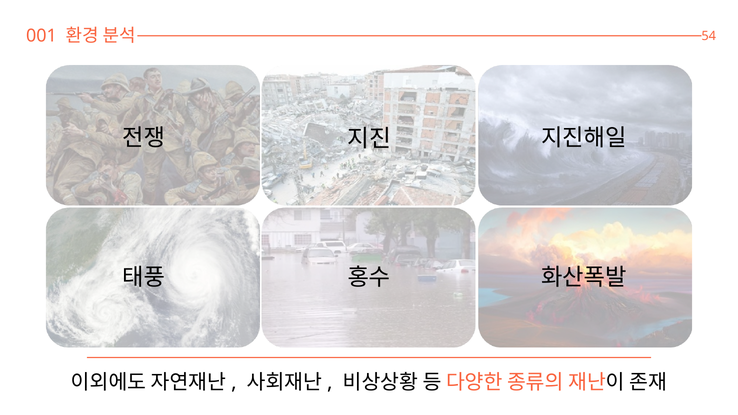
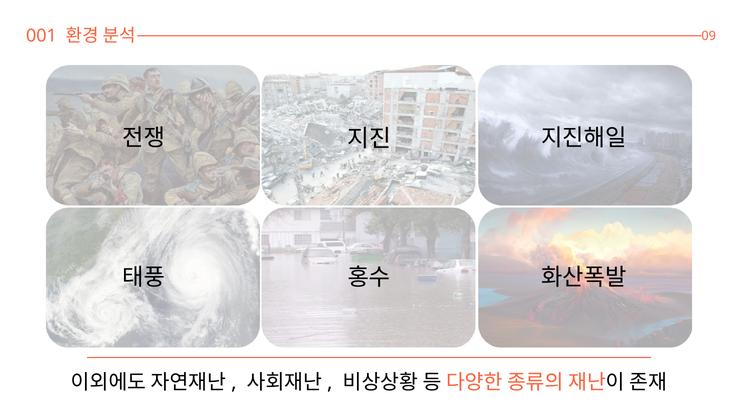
54: 54 -> 09 (709, 36)
